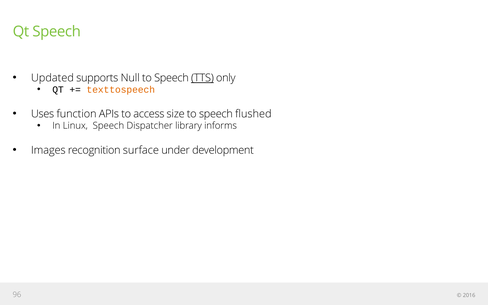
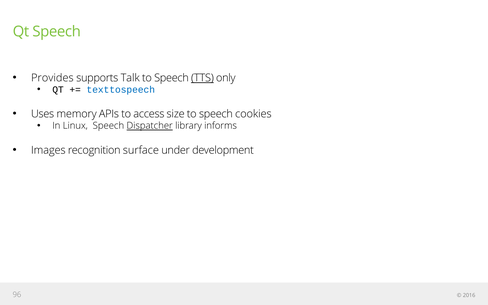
Updated: Updated -> Provides (52, 78)
Null: Null -> Talk (130, 78)
texttospeech colour: orange -> blue (121, 90)
function: function -> memory (77, 114)
flushed: flushed -> cookies (253, 114)
Dispatcher underline: none -> present (150, 126)
